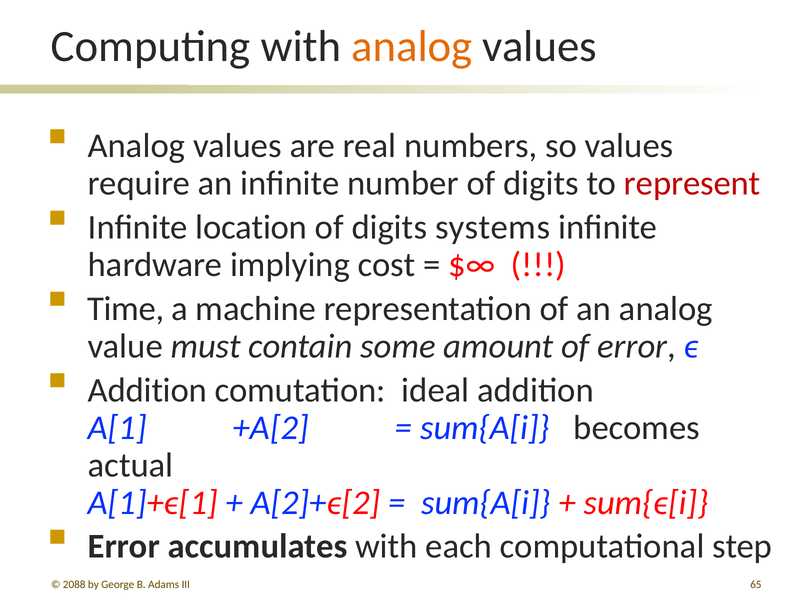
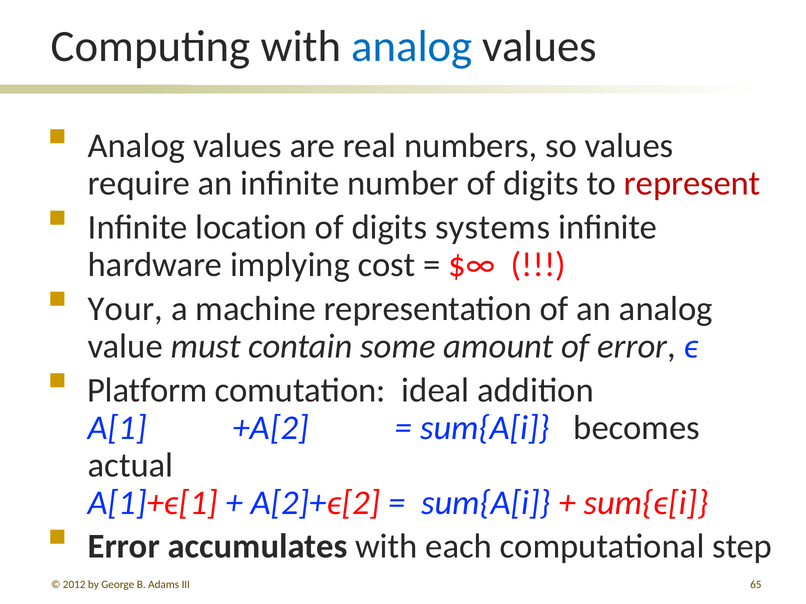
analog colour: orange -> blue (412, 46)
Time: Time -> Your (125, 309)
Addition: Addition -> Platform (147, 390)
2088: 2088 -> 2012 (74, 585)
